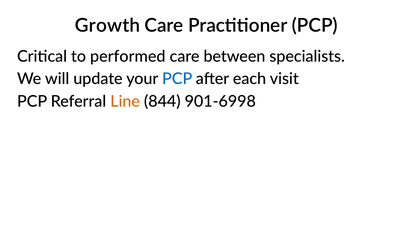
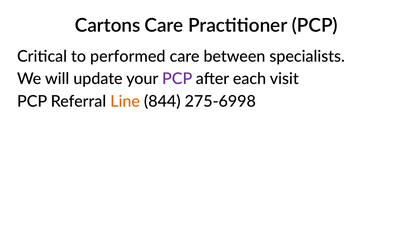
Growth: Growth -> Cartons (108, 26)
PCP colour: blue -> purple (177, 79)
901-6998: 901-6998 -> 275-6998 (220, 101)
